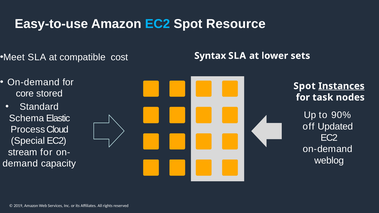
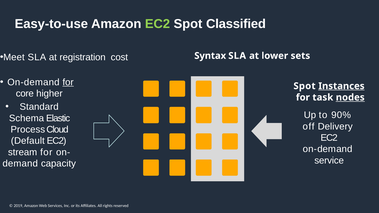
EC2 colour: light blue -> light green (157, 24)
Resource: Resource -> Classified (236, 24)
compatible: compatible -> registration (83, 57)
for underline: none -> present (68, 82)
stored: stored -> higher (49, 94)
nodes underline: none -> present (350, 97)
Updated: Updated -> Delivery (335, 127)
Special: Special -> Default (28, 141)
weblog: weblog -> service (329, 161)
